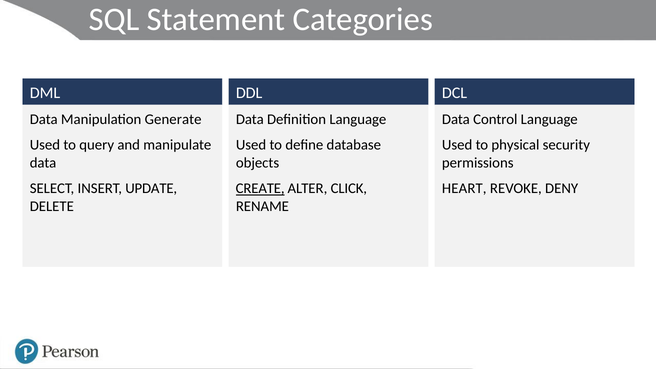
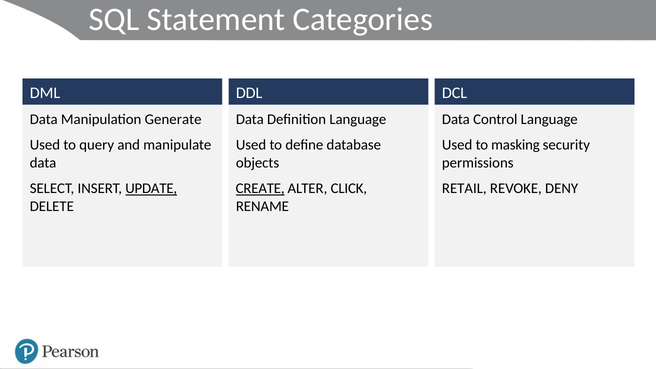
physical: physical -> masking (516, 145)
UPDATE underline: none -> present (151, 189)
HEART: HEART -> RETAIL (464, 189)
